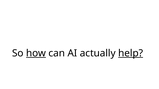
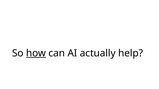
help underline: present -> none (131, 53)
